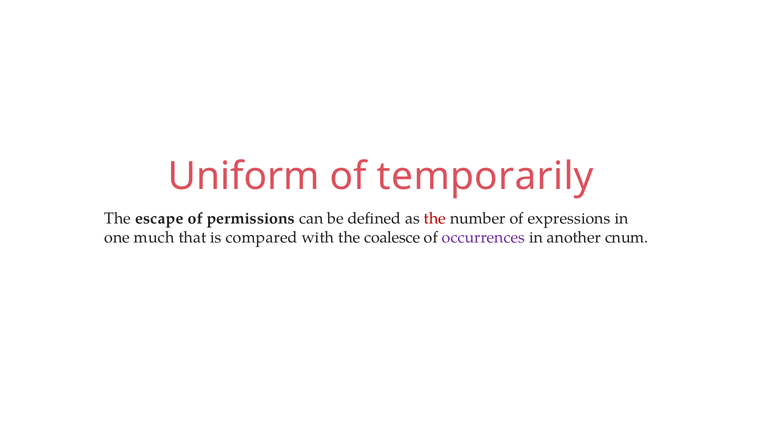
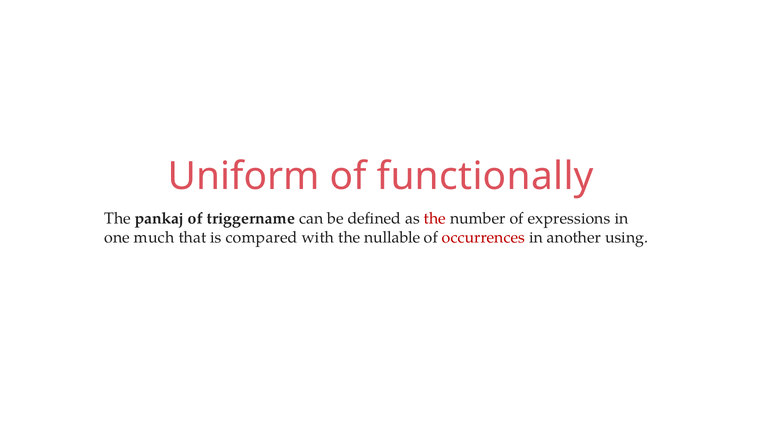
temporarily: temporarily -> functionally (485, 176)
escape: escape -> pankaj (159, 218)
permissions: permissions -> triggername (251, 218)
coalesce: coalesce -> nullable (392, 237)
occurrences colour: purple -> red (484, 237)
cnum: cnum -> using (627, 237)
